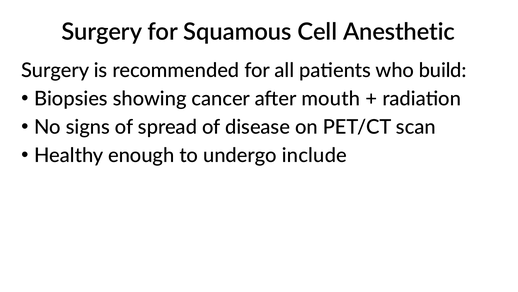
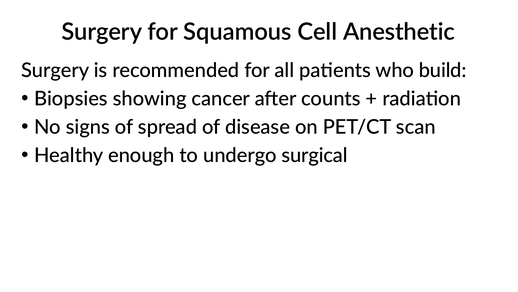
mouth: mouth -> counts (331, 99)
include: include -> surgical (315, 155)
